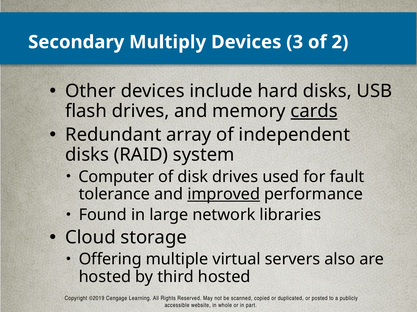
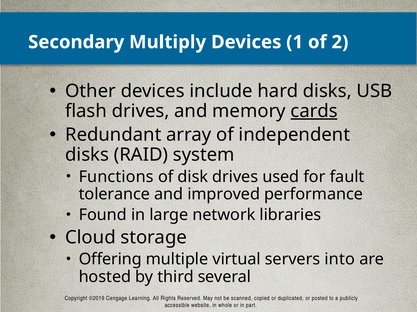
3: 3 -> 1 (295, 42)
Computer: Computer -> Functions (116, 177)
improved underline: present -> none (224, 195)
also: also -> into (340, 260)
third hosted: hosted -> several (224, 277)
